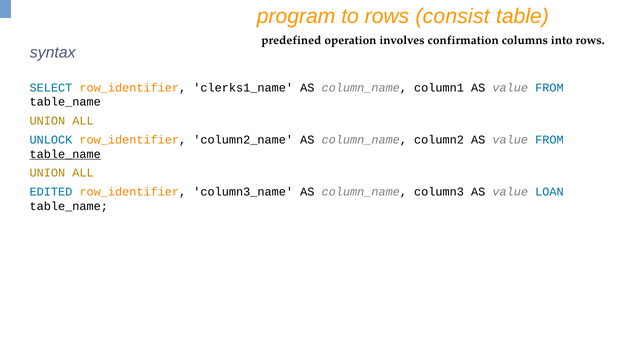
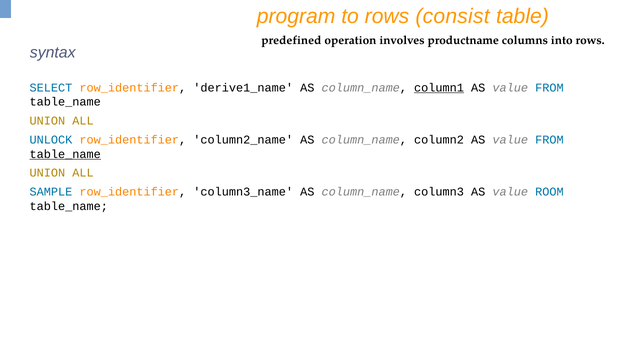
confirmation: confirmation -> productname (463, 40)
clerks1_name: clerks1_name -> derive1_name (243, 88)
column1 underline: none -> present (439, 88)
EDITED: EDITED -> SAMPLE (51, 192)
LOAN: LOAN -> ROOM (549, 192)
